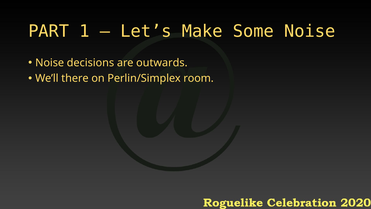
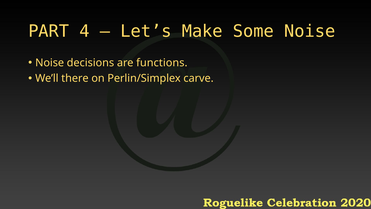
1: 1 -> 4 (85, 31)
outwards: outwards -> functions (162, 63)
room: room -> carve (199, 78)
